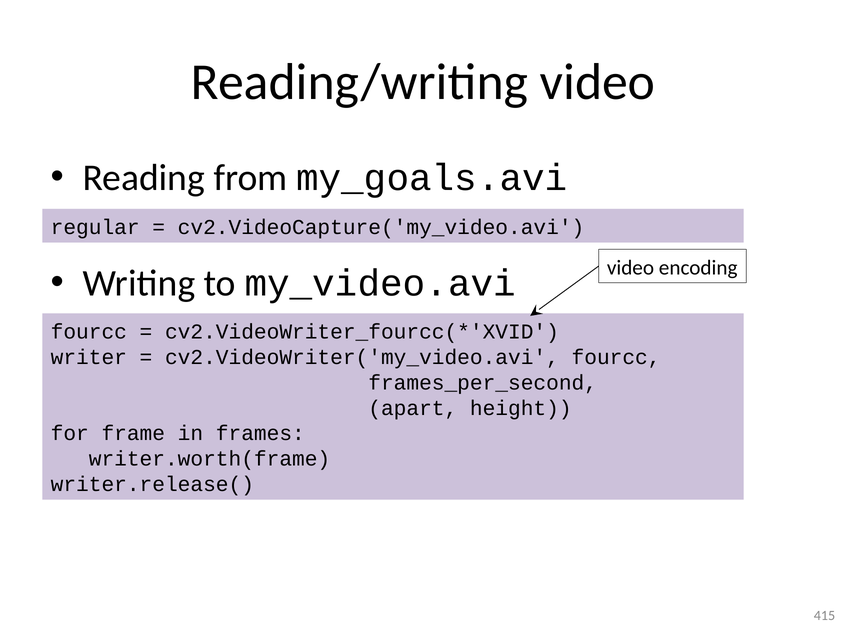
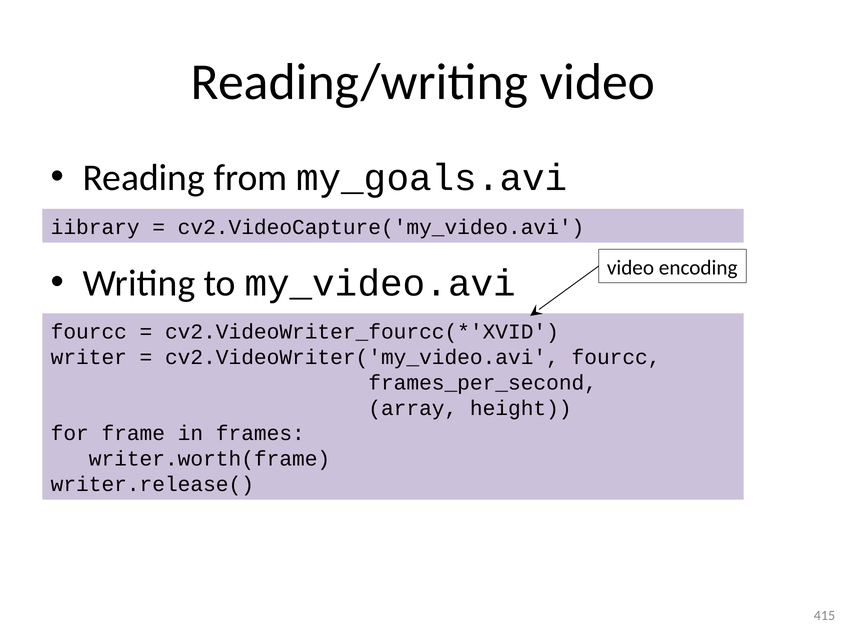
regular: regular -> iibrary (95, 227)
apart: apart -> array (413, 408)
